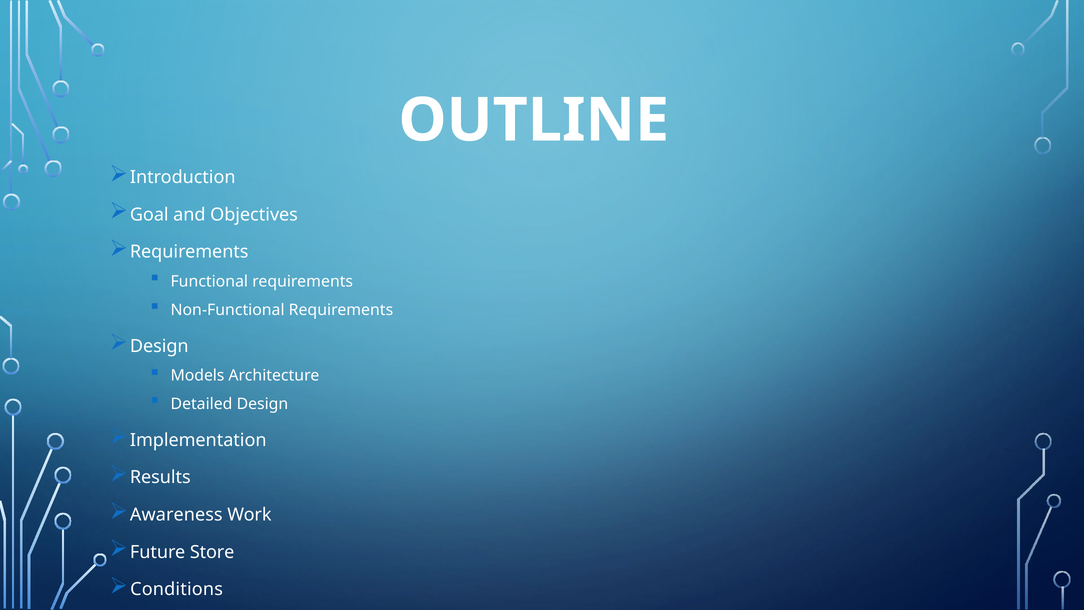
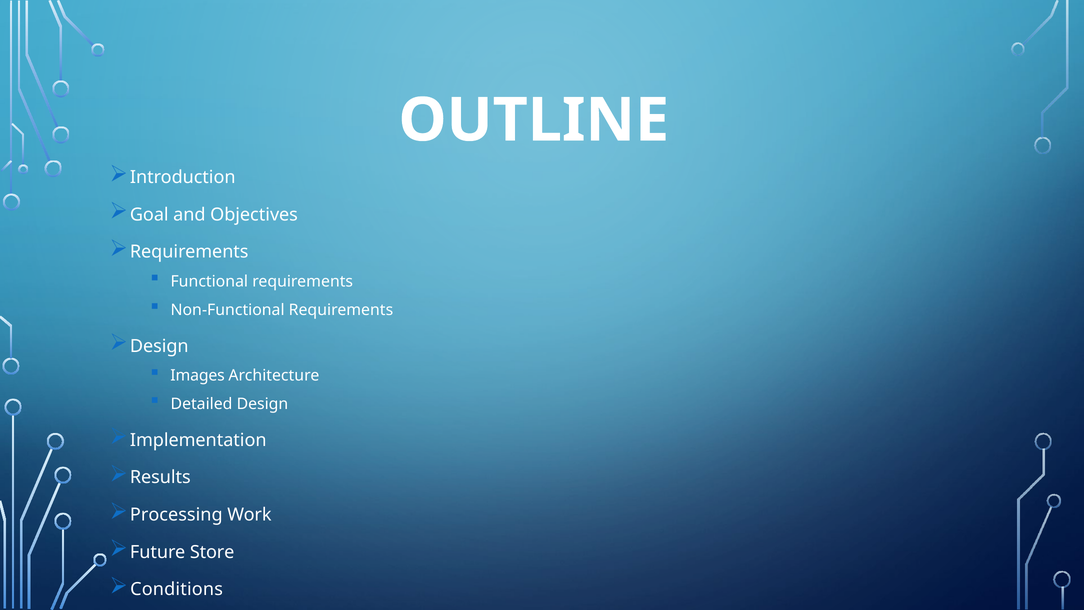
Models: Models -> Images (198, 376)
Awareness: Awareness -> Processing (176, 515)
